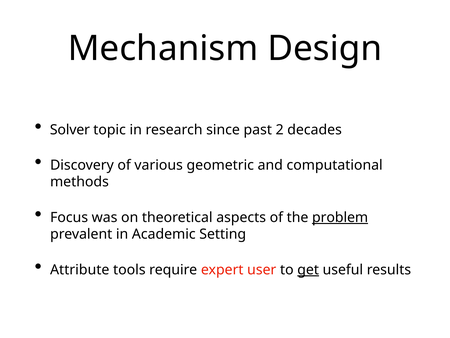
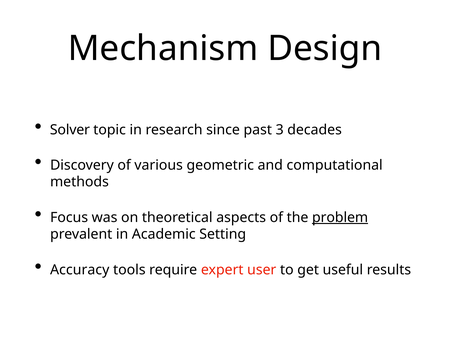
2: 2 -> 3 (280, 130)
Attribute: Attribute -> Accuracy (80, 269)
get underline: present -> none (308, 269)
